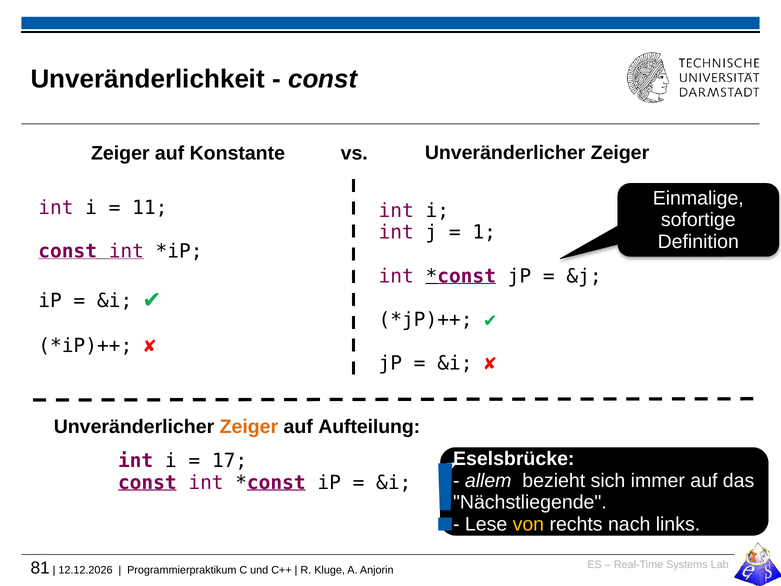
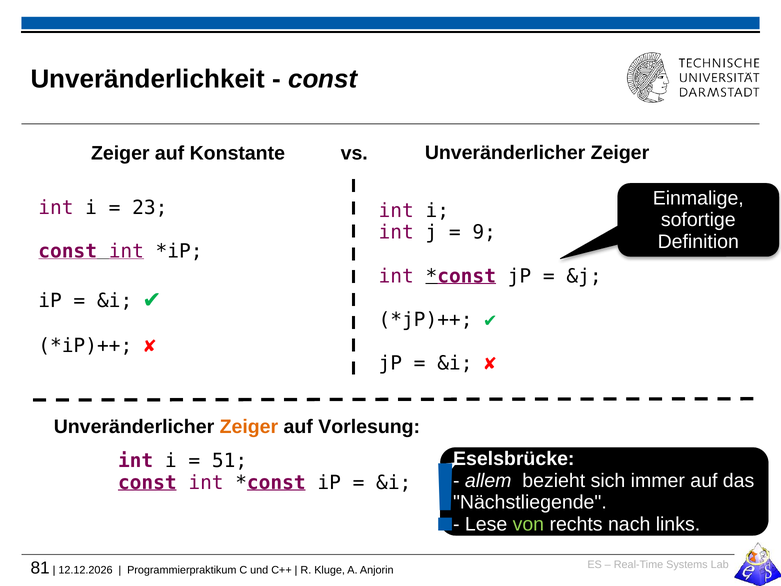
11: 11 -> 23 (150, 208)
1: 1 -> 9 (484, 232)
Aufteilung: Aufteilung -> Vorlesung (369, 427)
17: 17 -> 51 (230, 461)
von colour: yellow -> light green (528, 524)
